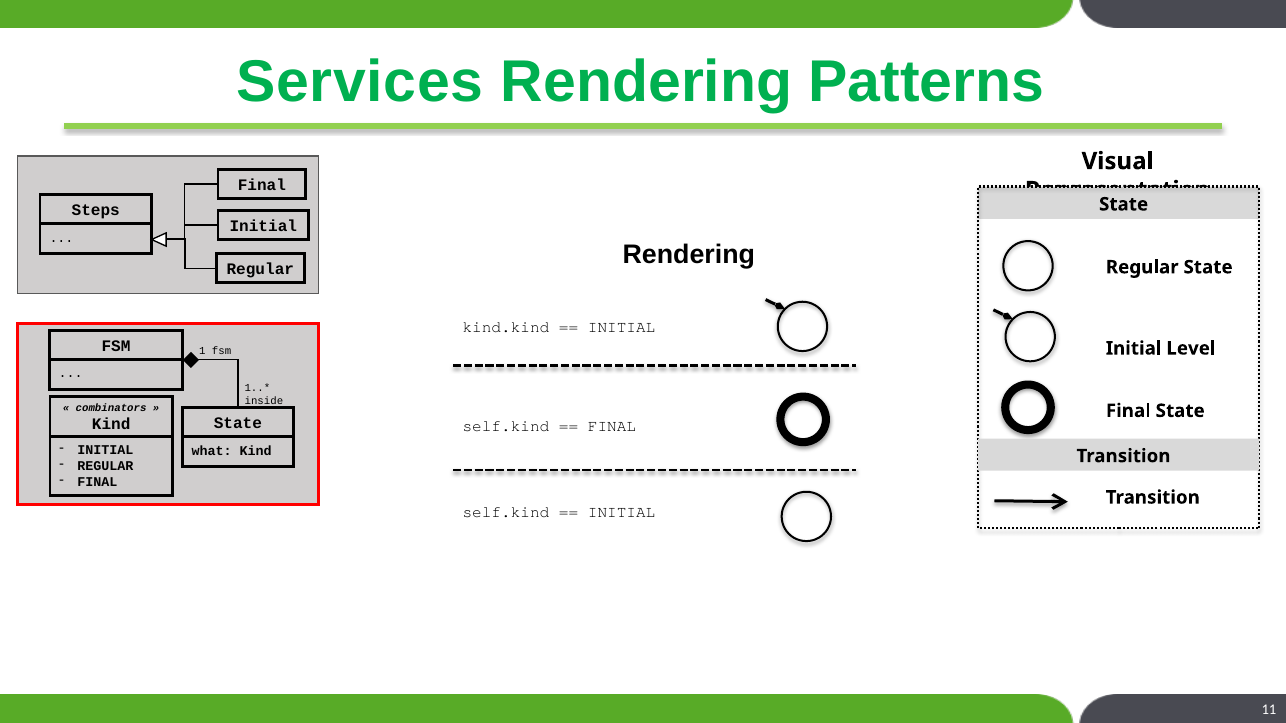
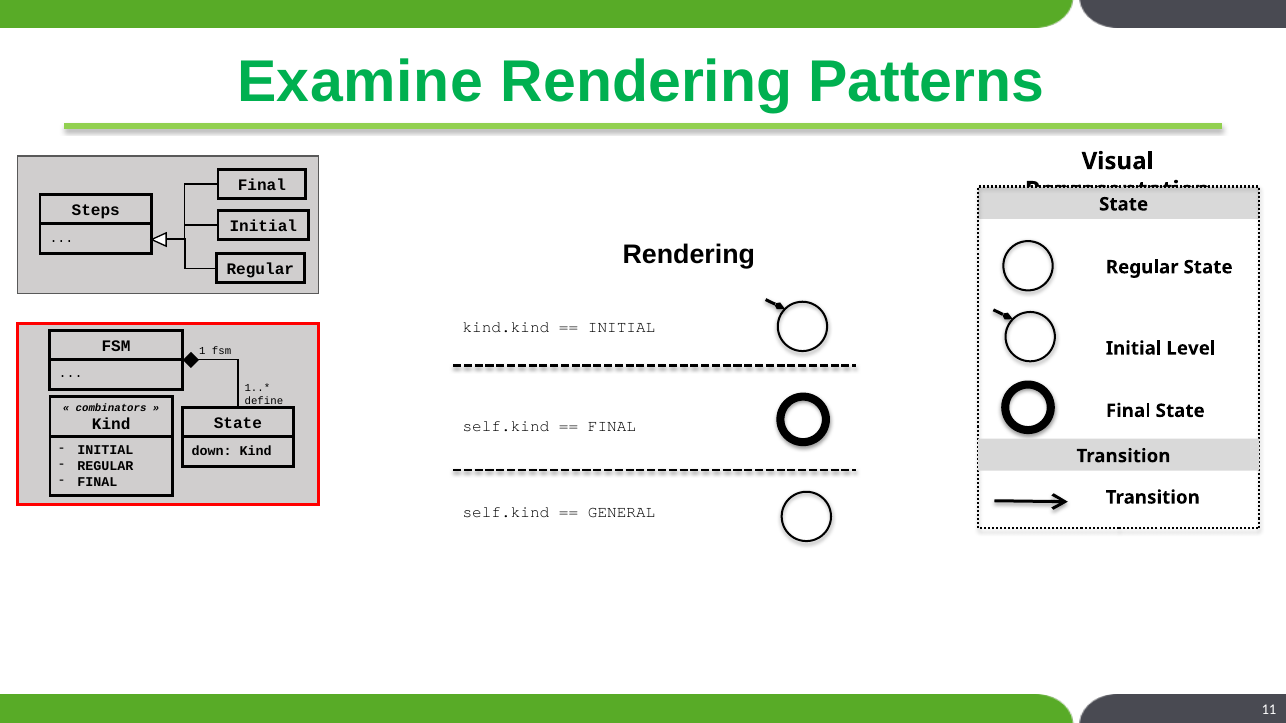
Services: Services -> Examine (360, 82)
inside: inside -> define (264, 401)
what: what -> down (212, 451)
INITIAL: INITIAL -> GENERAL (622, 513)
